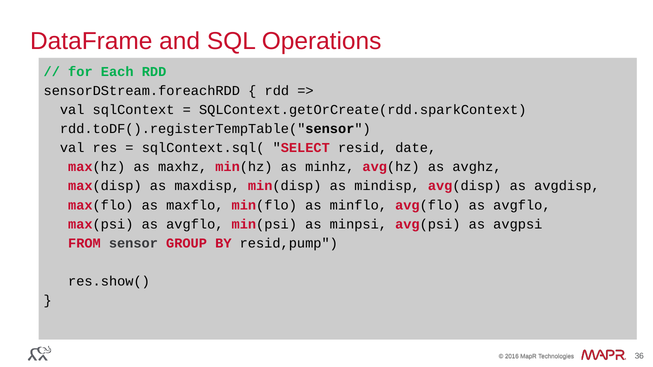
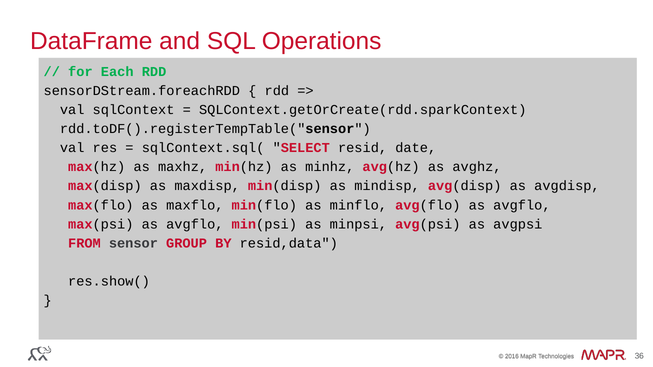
resid,pump: resid,pump -> resid,data (289, 243)
